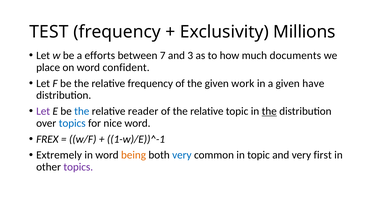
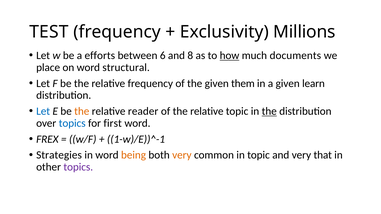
7: 7 -> 6 (163, 56)
3: 3 -> 8 (190, 56)
how underline: none -> present (229, 56)
confident: confident -> structural (126, 68)
work: work -> them (243, 83)
have: have -> learn (313, 83)
Let colour: purple -> blue (43, 111)
the colour: blue -> orange (82, 111)
nice: nice -> first (113, 123)
Extremely: Extremely -> Strategies (59, 155)
very colour: blue -> orange (182, 155)
first: first -> that (323, 155)
